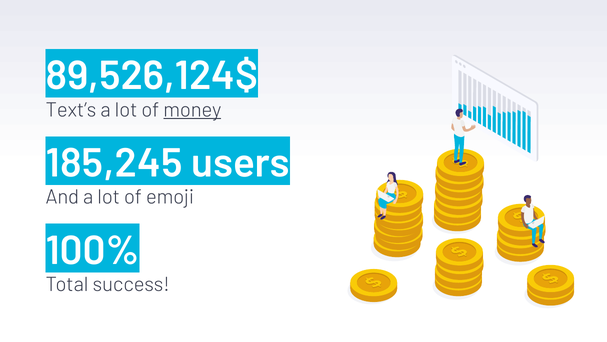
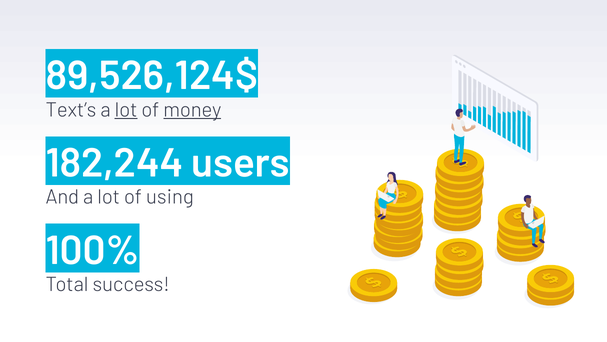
lot underline: none -> present (126, 110)
185,245: 185,245 -> 182,244 (114, 163)
emoji: emoji -> using (170, 197)
